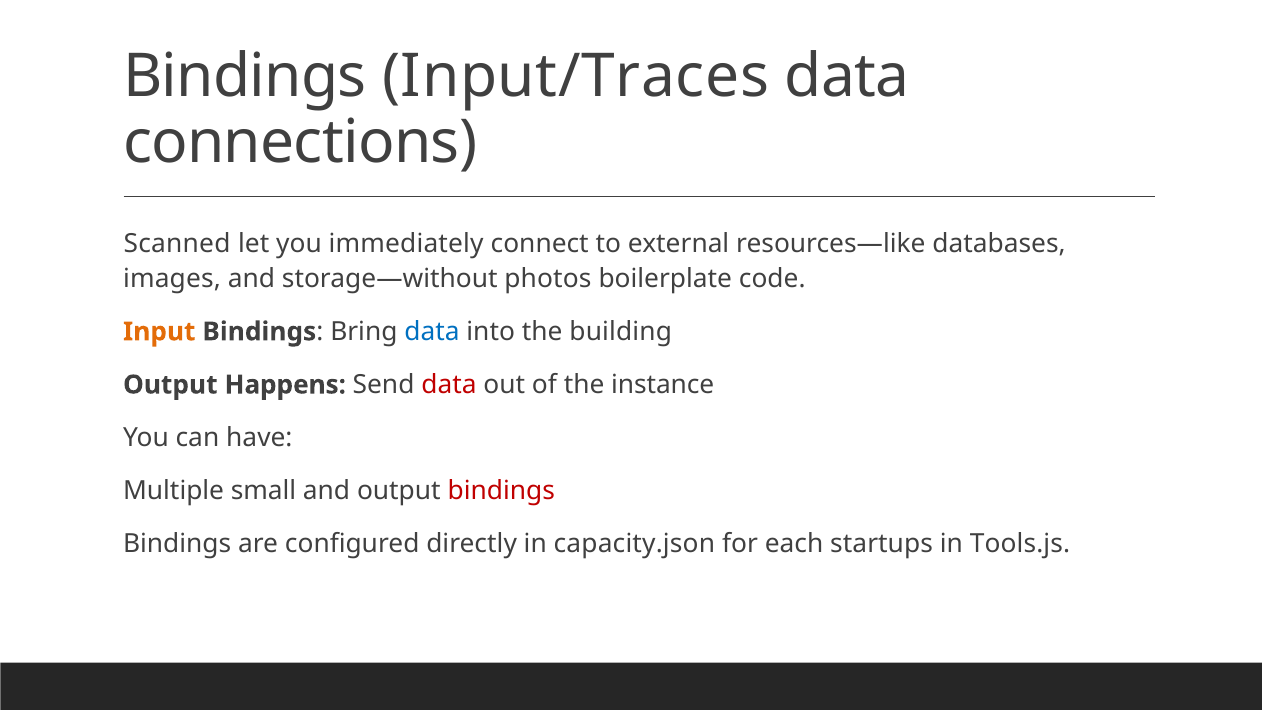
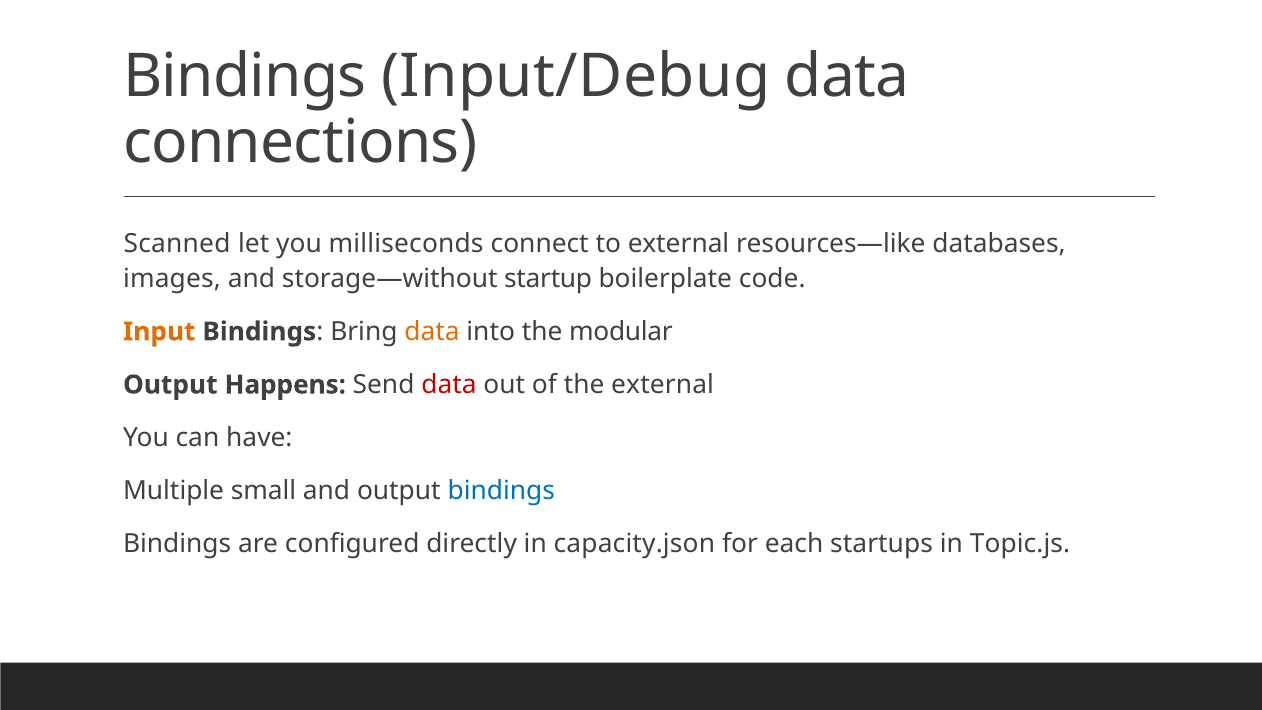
Input/Traces: Input/Traces -> Input/Debug (576, 77)
immediately: immediately -> milliseconds (406, 244)
photos: photos -> startup (548, 278)
data colour: blue -> orange (432, 332)
building: building -> modular (621, 332)
the instance: instance -> external (663, 385)
bindings colour: red -> blue (501, 491)
Tools.js: Tools.js -> Topic.js (1020, 544)
